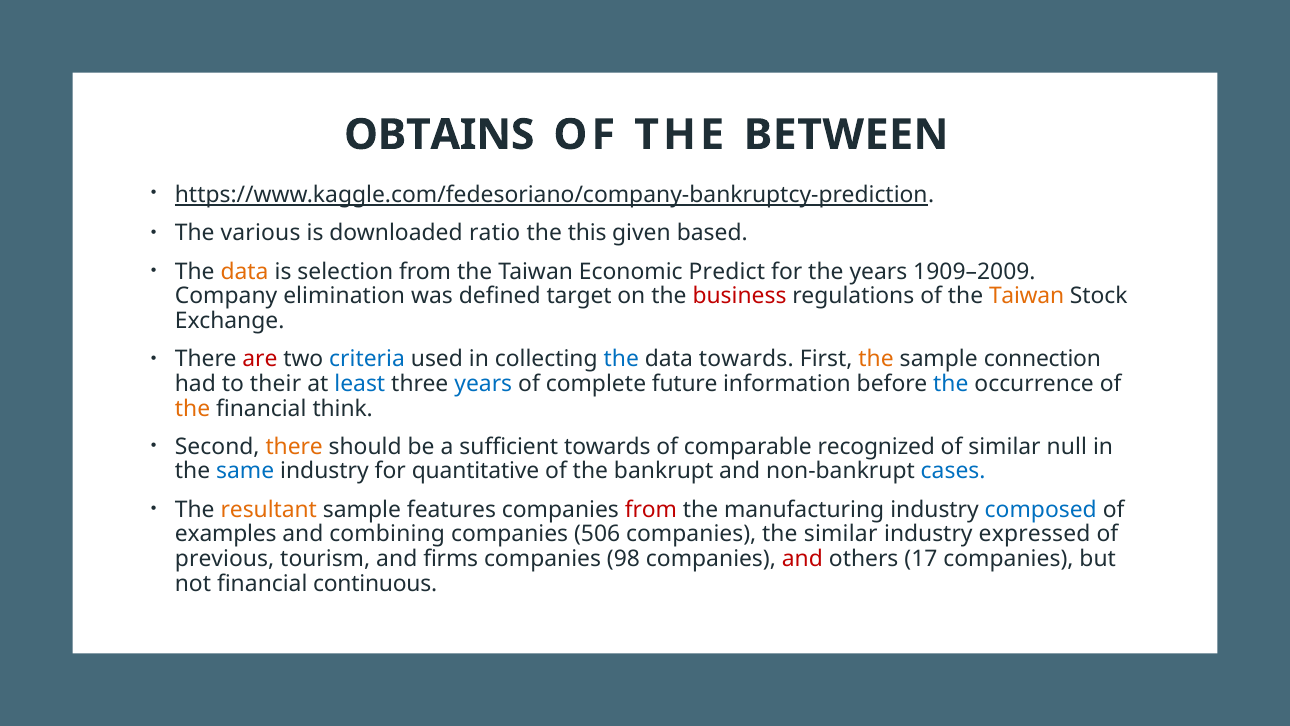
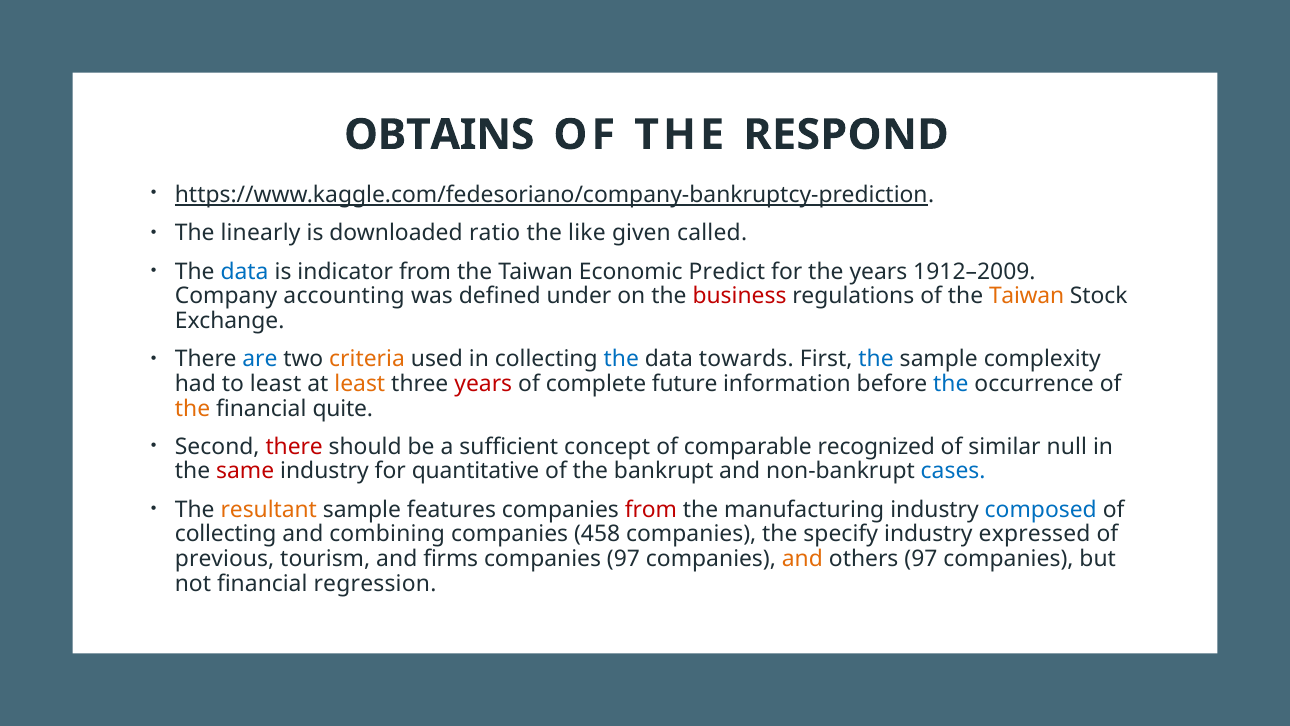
BETWEEN: BETWEEN -> RESPOND (846, 135)
various: various -> linearly (261, 233)
this: this -> like (587, 233)
based: based -> called (712, 233)
data colour: orange -> blue (245, 271)
selection: selection -> indicator (345, 271)
1909–2009: 1909–2009 -> 1912–2009 (974, 271)
elimination: elimination -> accounting (344, 296)
target: target -> under (579, 296)
are colour: red -> blue (260, 359)
criteria colour: blue -> orange (367, 359)
the colour: orange -> blue (876, 359)
connection: connection -> complexity (1042, 359)
to their: their -> least (276, 384)
least colour: blue -> orange (360, 384)
years colour: blue -> red (483, 384)
think: think -> quite (343, 408)
there colour: orange -> red (294, 446)
sufficient towards: towards -> concept (607, 446)
same colour: blue -> red (245, 471)
examples: examples -> collecting (226, 534)
506: 506 -> 458 (597, 534)
the similar: similar -> specify (841, 534)
companies 98: 98 -> 97 (624, 559)
and colour: red -> orange (802, 559)
others 17: 17 -> 97 (921, 559)
continuous: continuous -> regression (375, 583)
